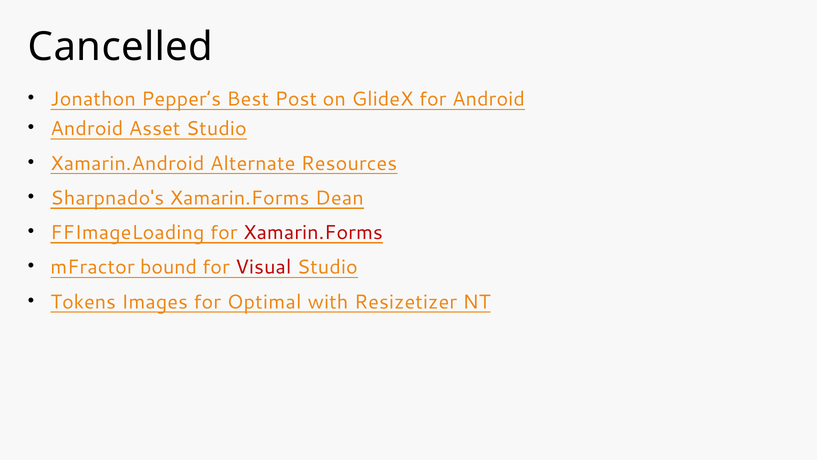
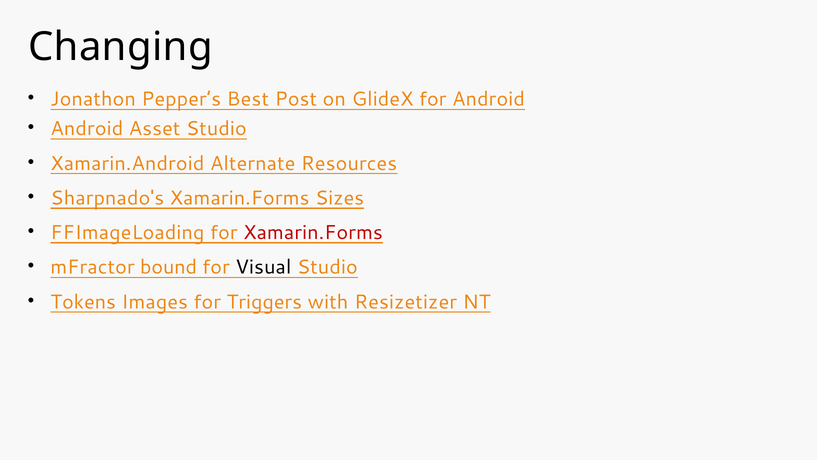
Cancelled: Cancelled -> Changing (120, 47)
Dean: Dean -> Sizes (340, 198)
Visual colour: red -> black (263, 267)
Optimal: Optimal -> Triggers (264, 302)
